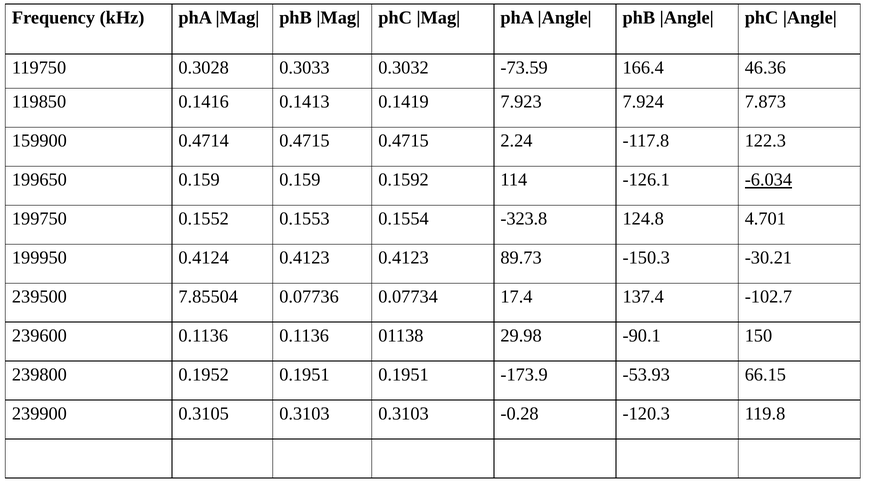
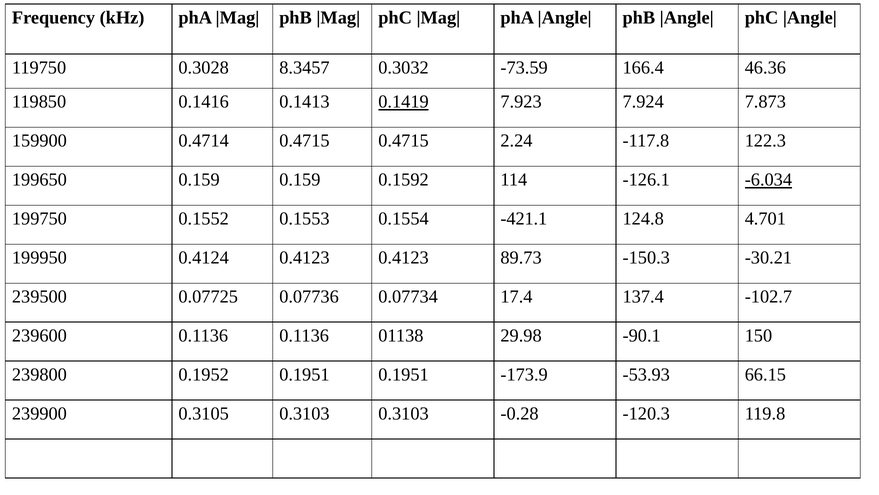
0.3033: 0.3033 -> 8.3457 (304, 67)
0.1419 underline: none -> present (404, 102)
-323.8: -323.8 -> -421.1 (524, 219)
7.85504: 7.85504 -> 0.07725 (208, 296)
